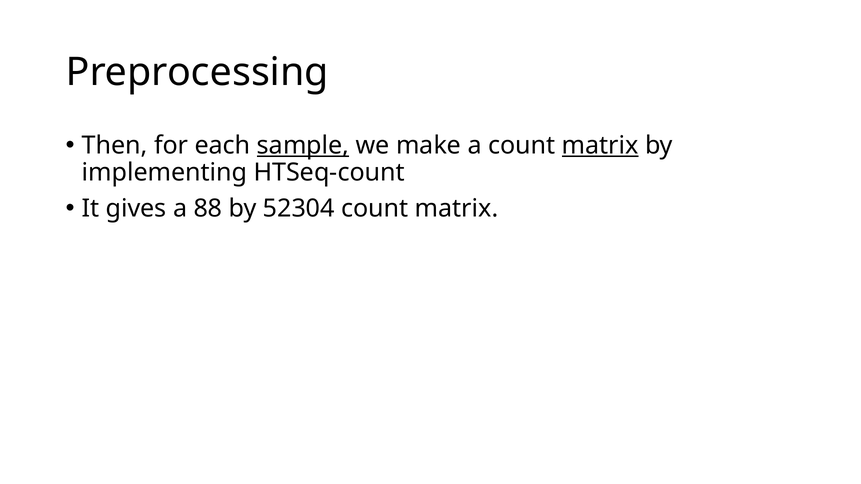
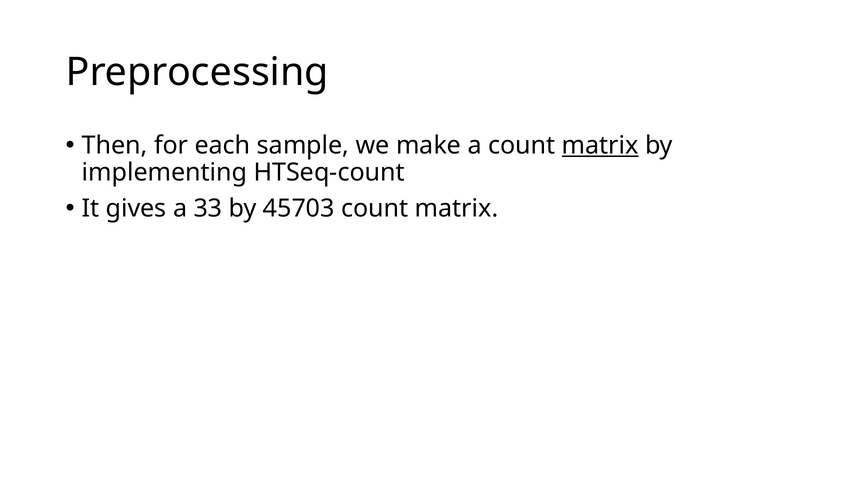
sample underline: present -> none (303, 146)
88: 88 -> 33 (208, 209)
52304: 52304 -> 45703 (299, 209)
